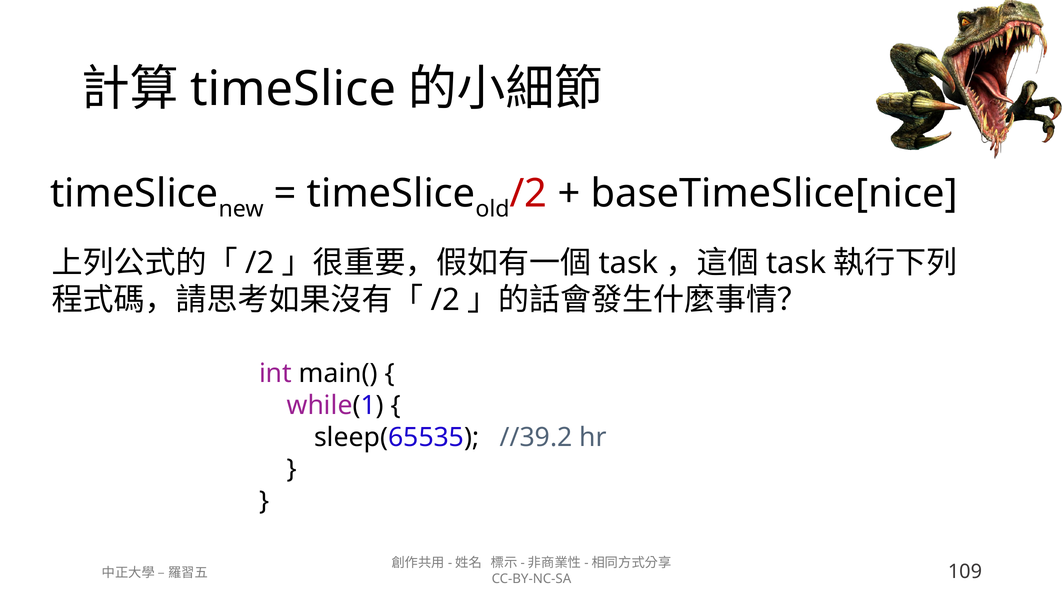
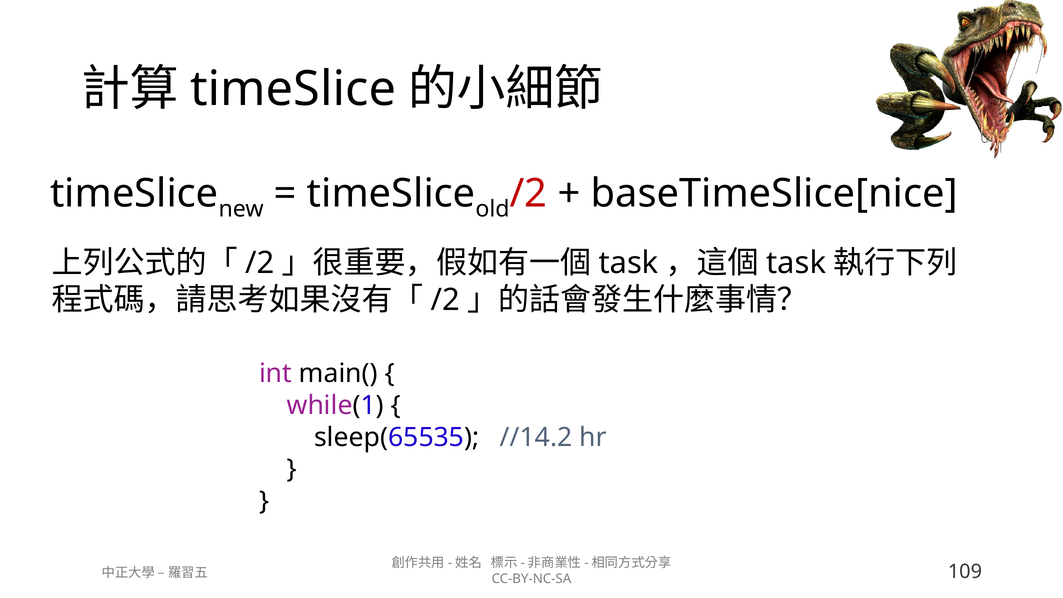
//39.2: //39.2 -> //14.2 (536, 437)
